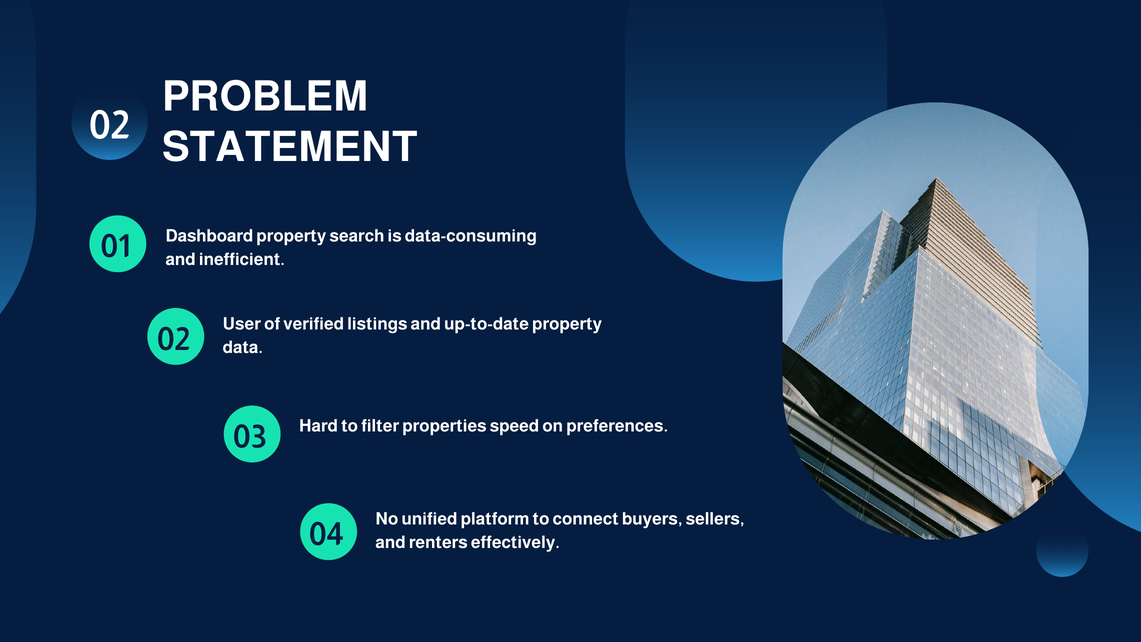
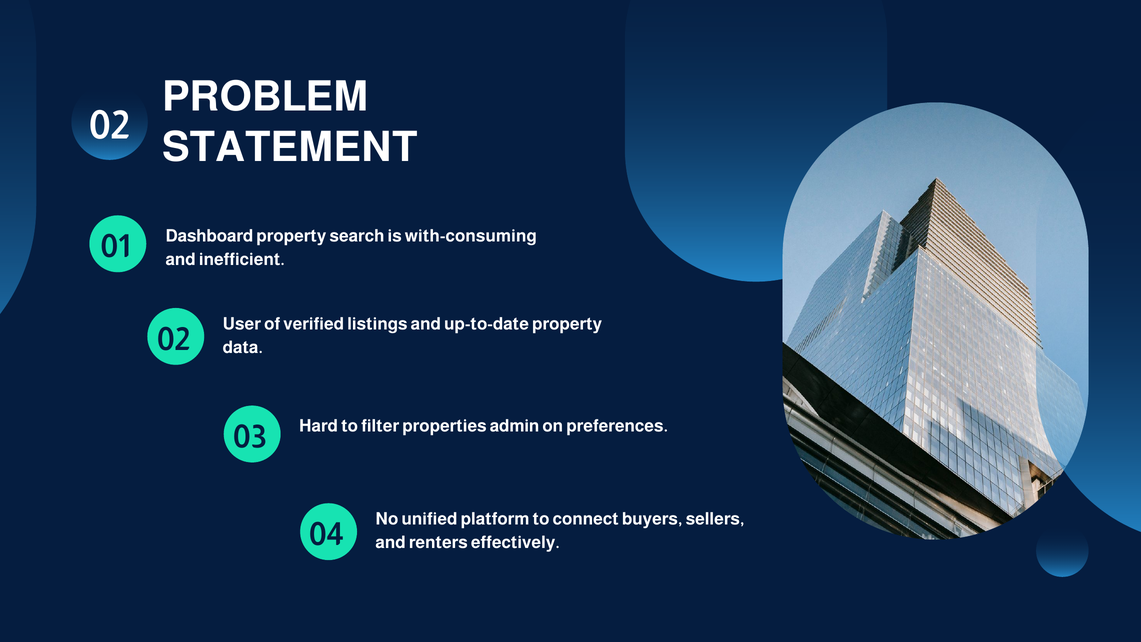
data-consuming: data-consuming -> with-consuming (471, 236)
speed: speed -> admin (515, 426)
